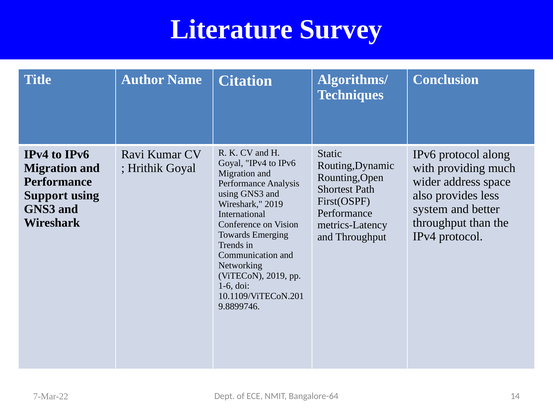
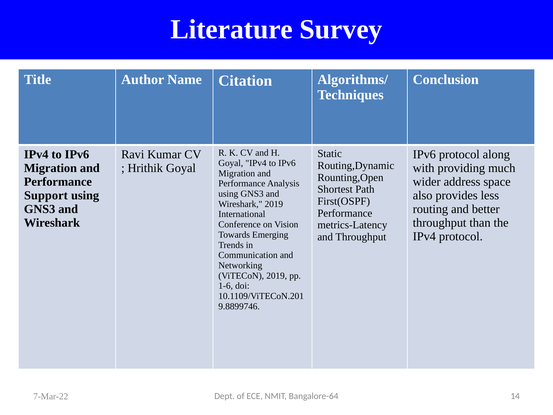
system: system -> routing (430, 209)
